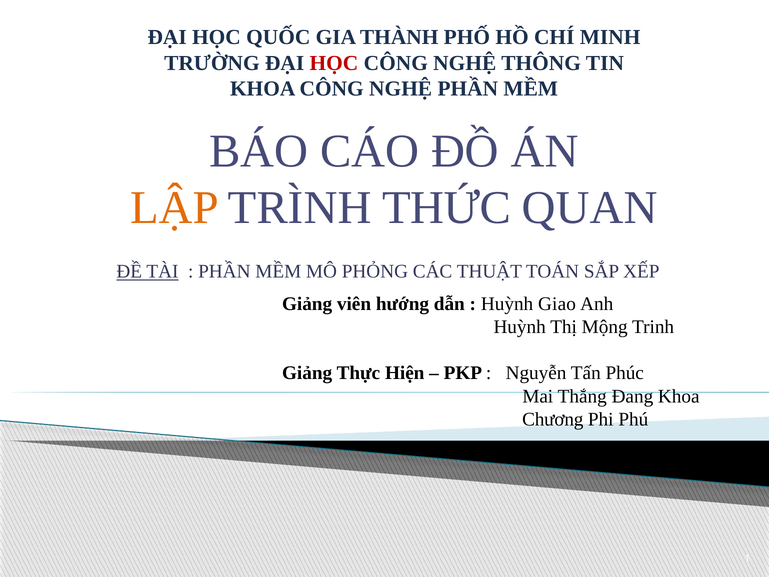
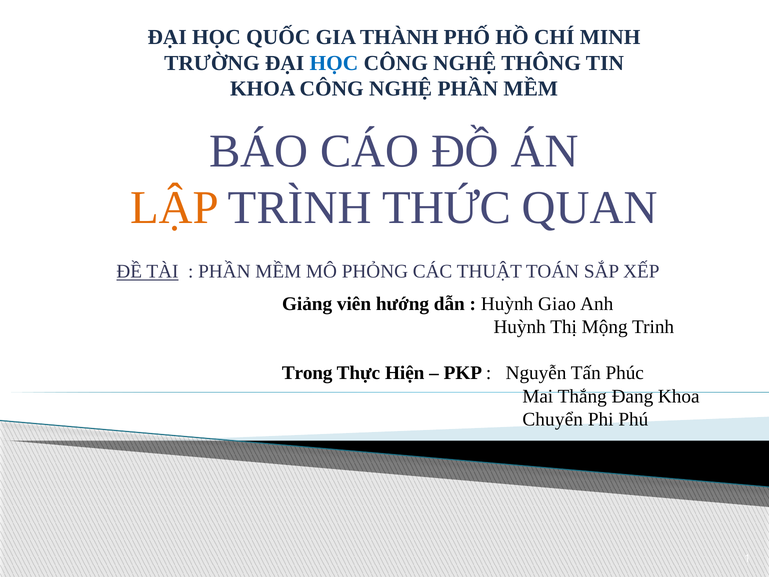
HỌC colour: red -> blue (334, 63)
Giảng: Giảng -> Trong (307, 373)
Chương: Chương -> Chuyển (553, 419)
